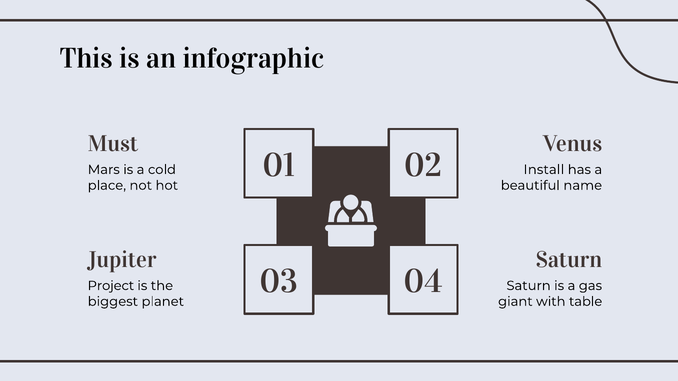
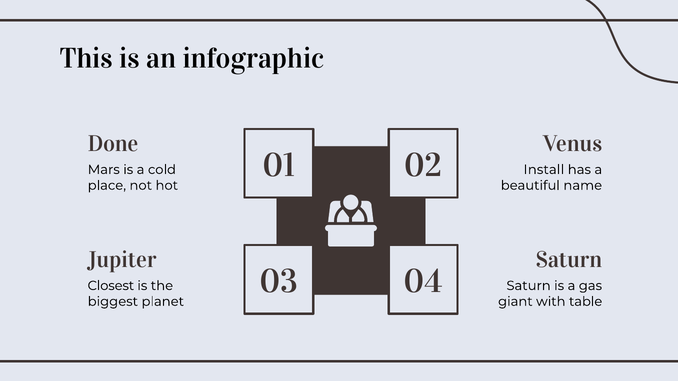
Must: Must -> Done (113, 144)
Project: Project -> Closest (111, 286)
